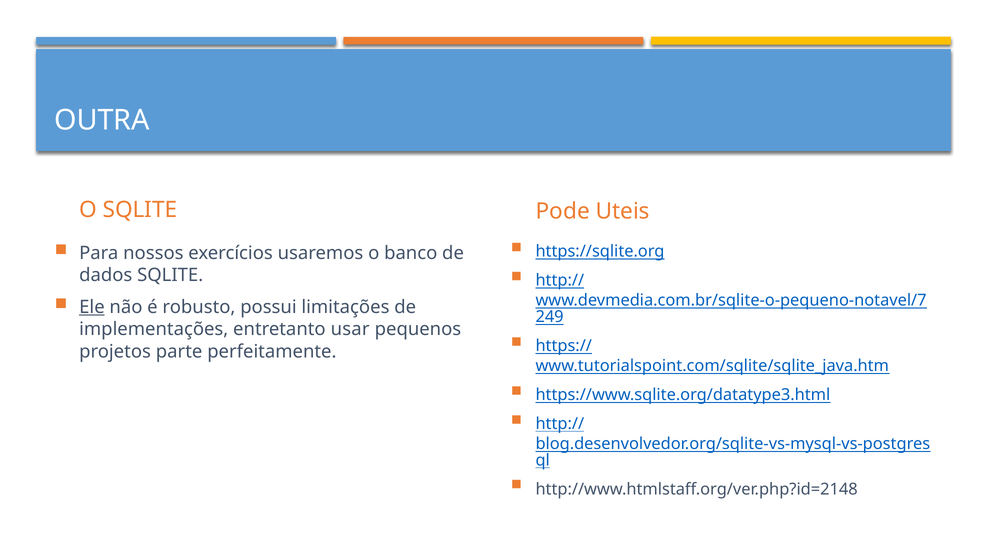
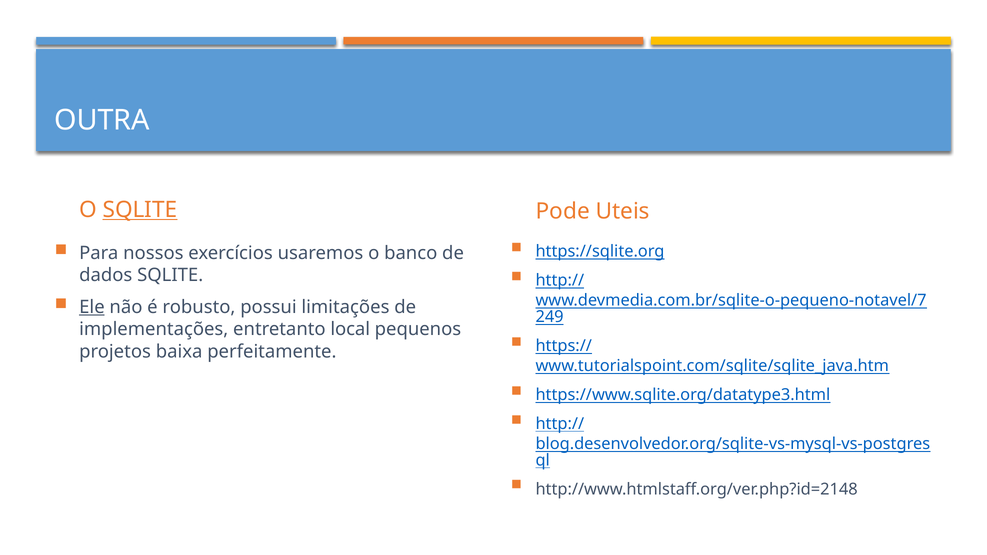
SQLITE underline: none -> present (140, 210)
usar: usar -> local (350, 329)
parte: parte -> baixa (179, 352)
